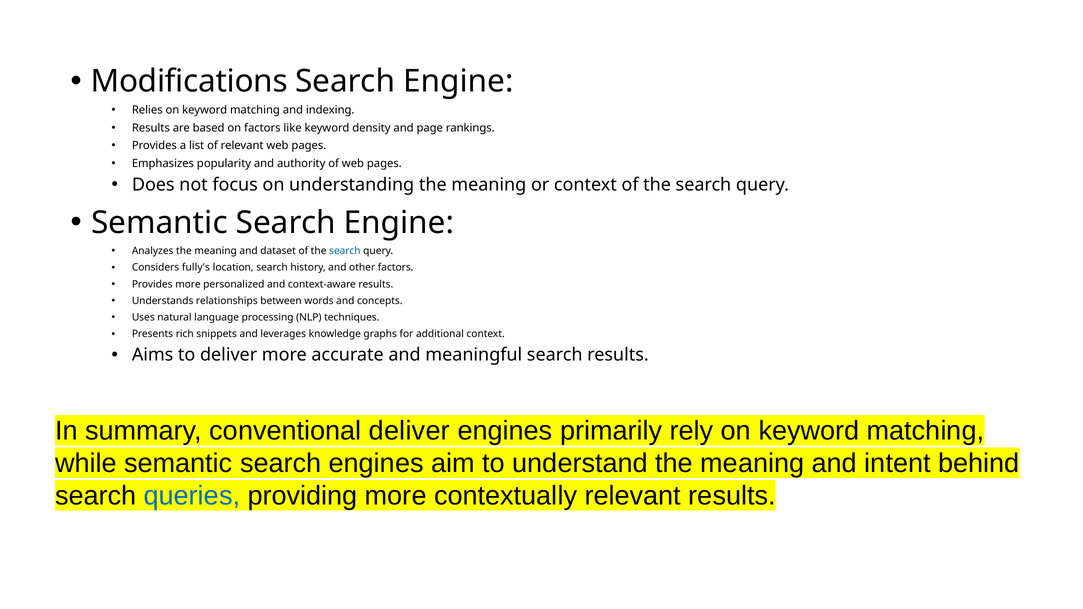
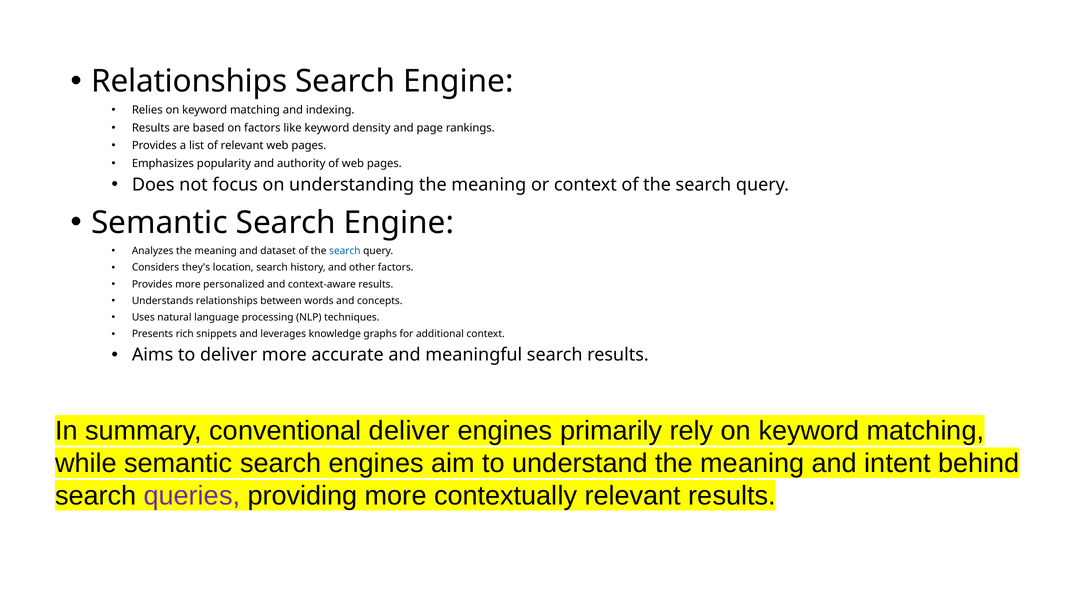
Modifications: Modifications -> Relationships (189, 81)
fully's: fully's -> they's (196, 268)
queries colour: blue -> purple (192, 496)
